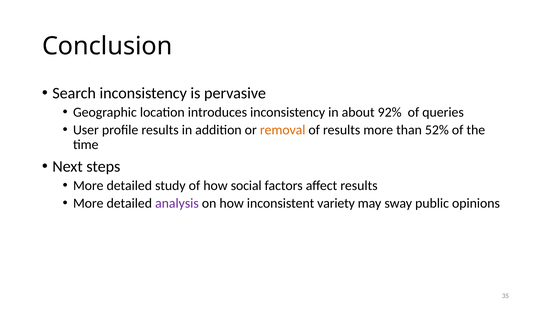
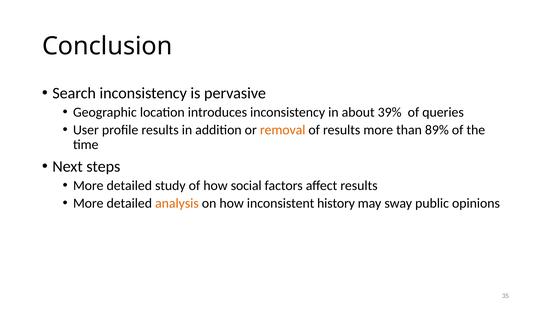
92%: 92% -> 39% (390, 112)
52%: 52% -> 89% (437, 130)
analysis colour: purple -> orange (177, 203)
variety: variety -> history (336, 203)
